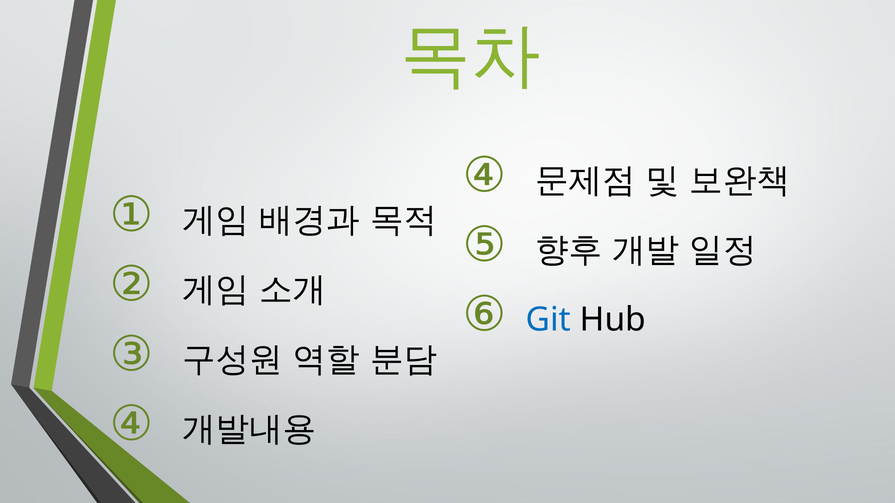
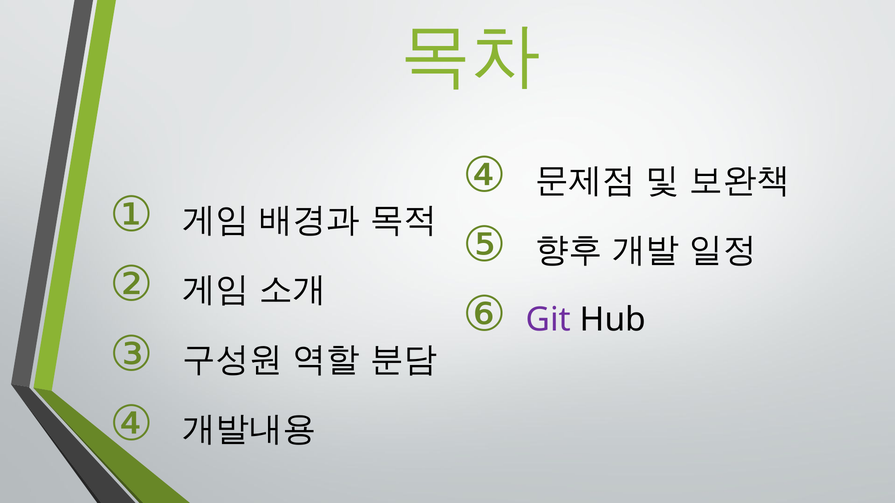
Git colour: blue -> purple (549, 320)
